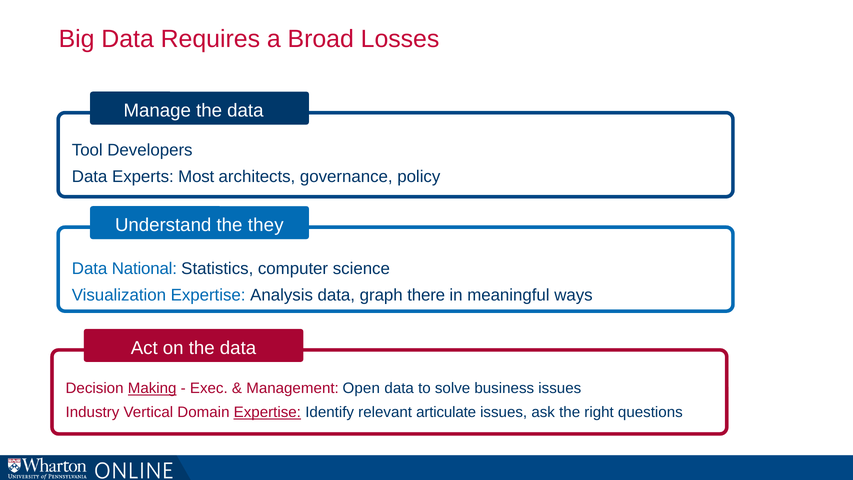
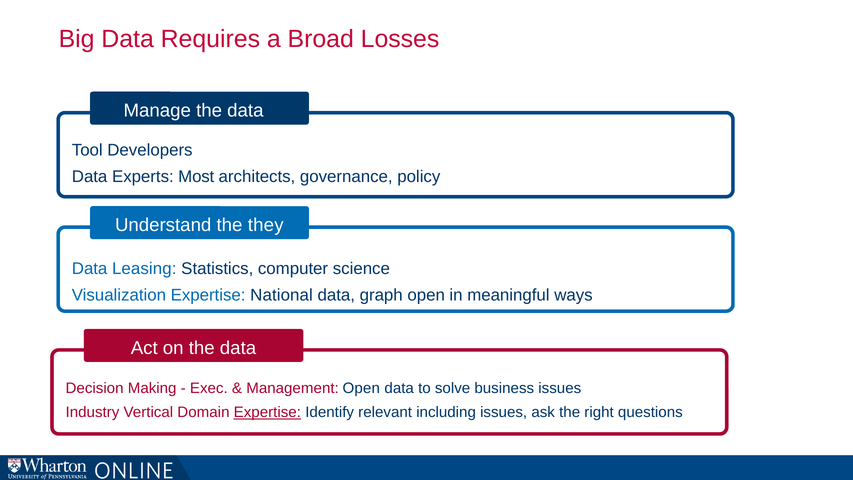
National: National -> Leasing (144, 269)
Analysis: Analysis -> National (282, 295)
graph there: there -> open (426, 295)
Making underline: present -> none (152, 388)
articulate: articulate -> including (446, 412)
